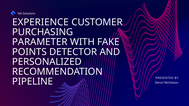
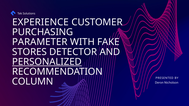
POINTS: POINTS -> STORES (29, 52)
PERSONALIZED underline: none -> present (47, 62)
PIPELINE: PIPELINE -> COLUMN (33, 82)
